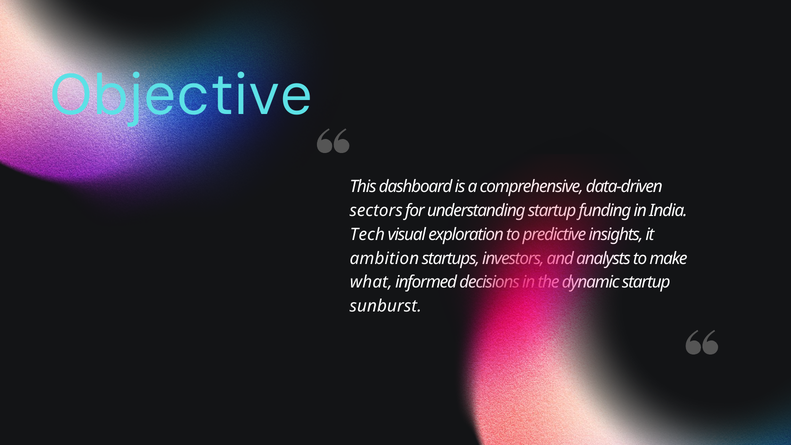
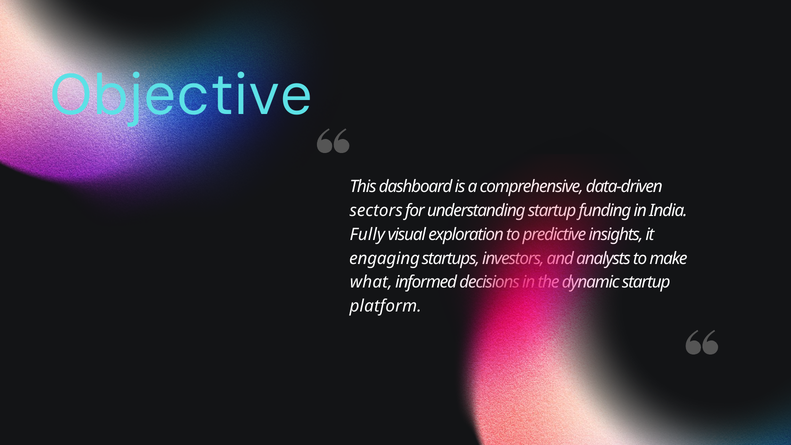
Tech: Tech -> Fully (367, 235)
ambition: ambition -> engaging (385, 258)
sunburst: sunburst -> platform (386, 306)
